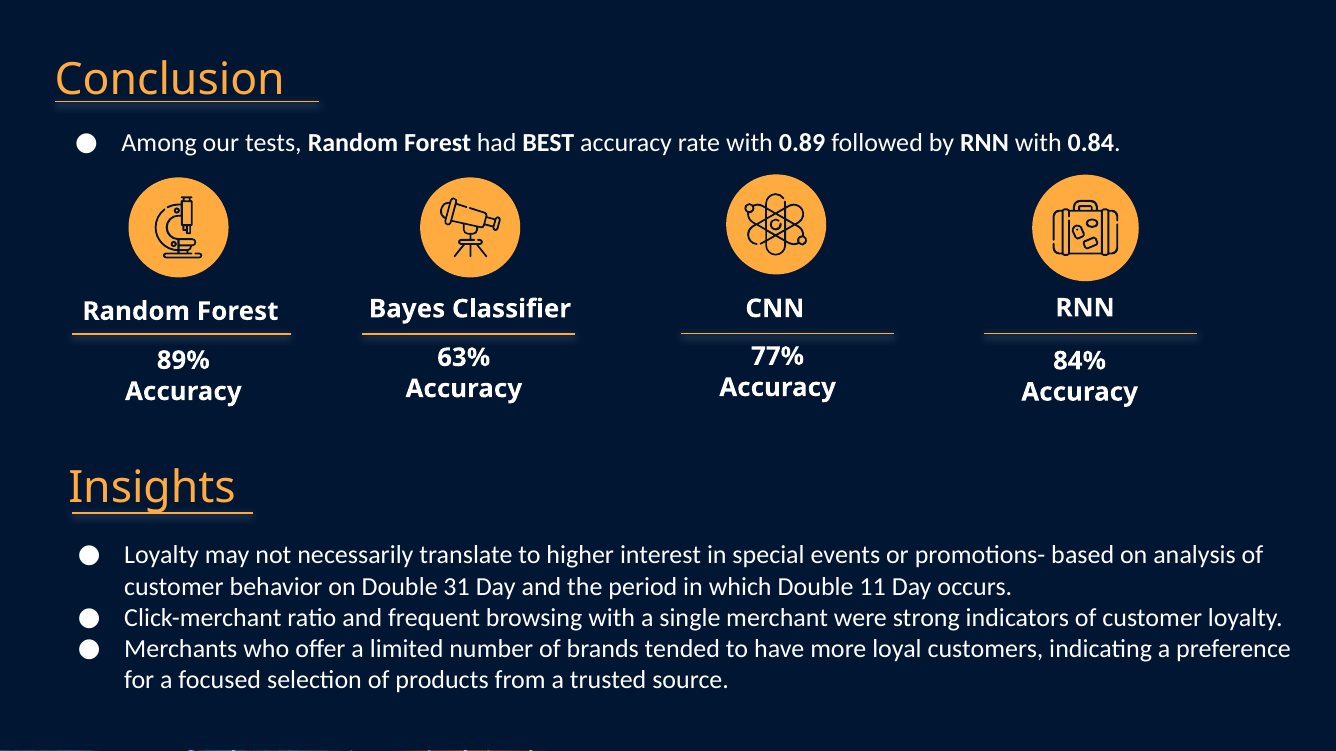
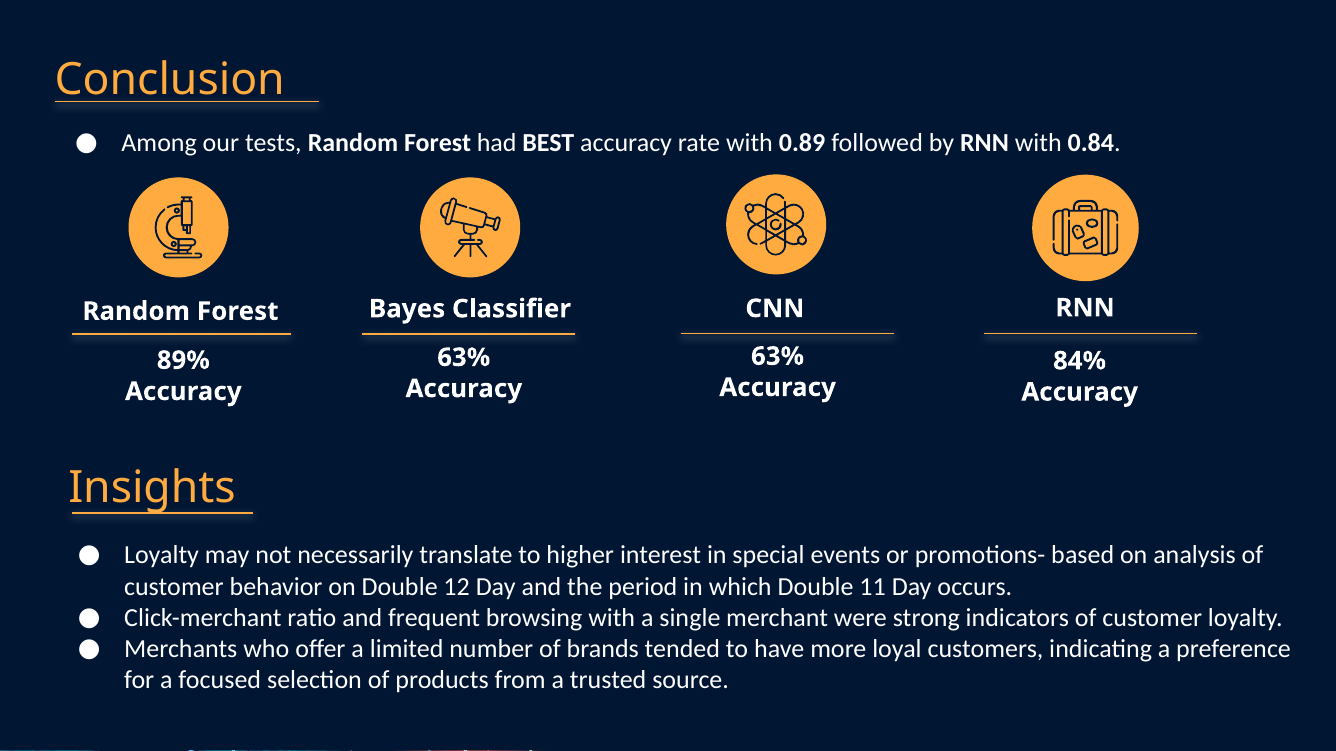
77%: 77% -> 63% (778, 357)
31: 31 -> 12 (457, 587)
